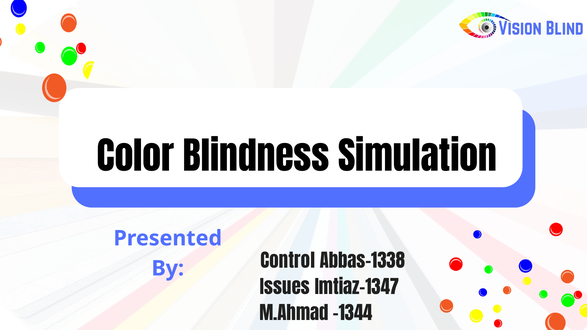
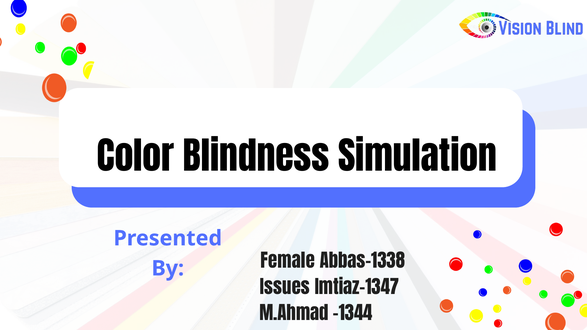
Control: Control -> Female (288, 262)
